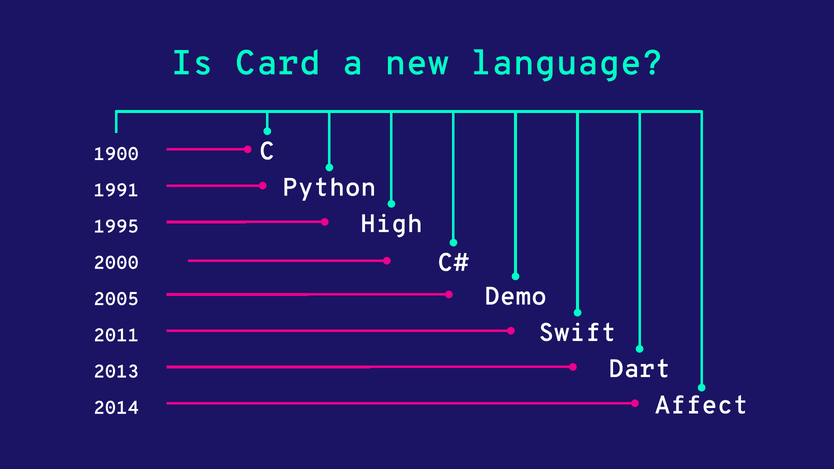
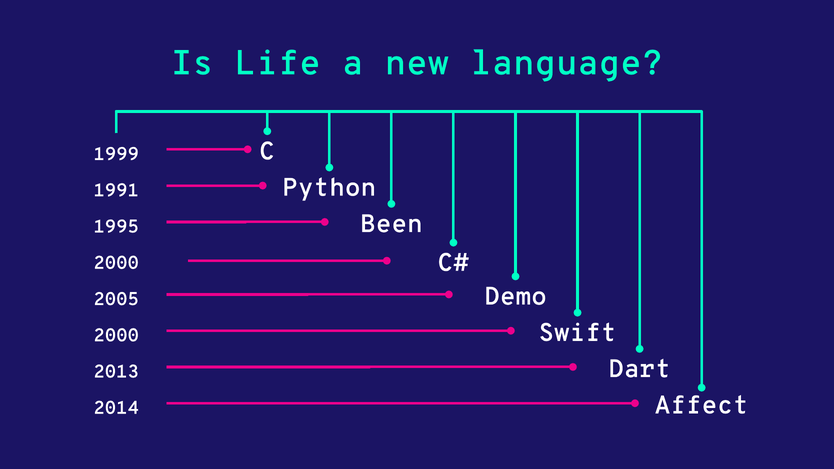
Card: Card -> Life (278, 63)
1900: 1900 -> 1999 (116, 154)
High: High -> Been (391, 224)
2011: 2011 -> 2000 (116, 335)
